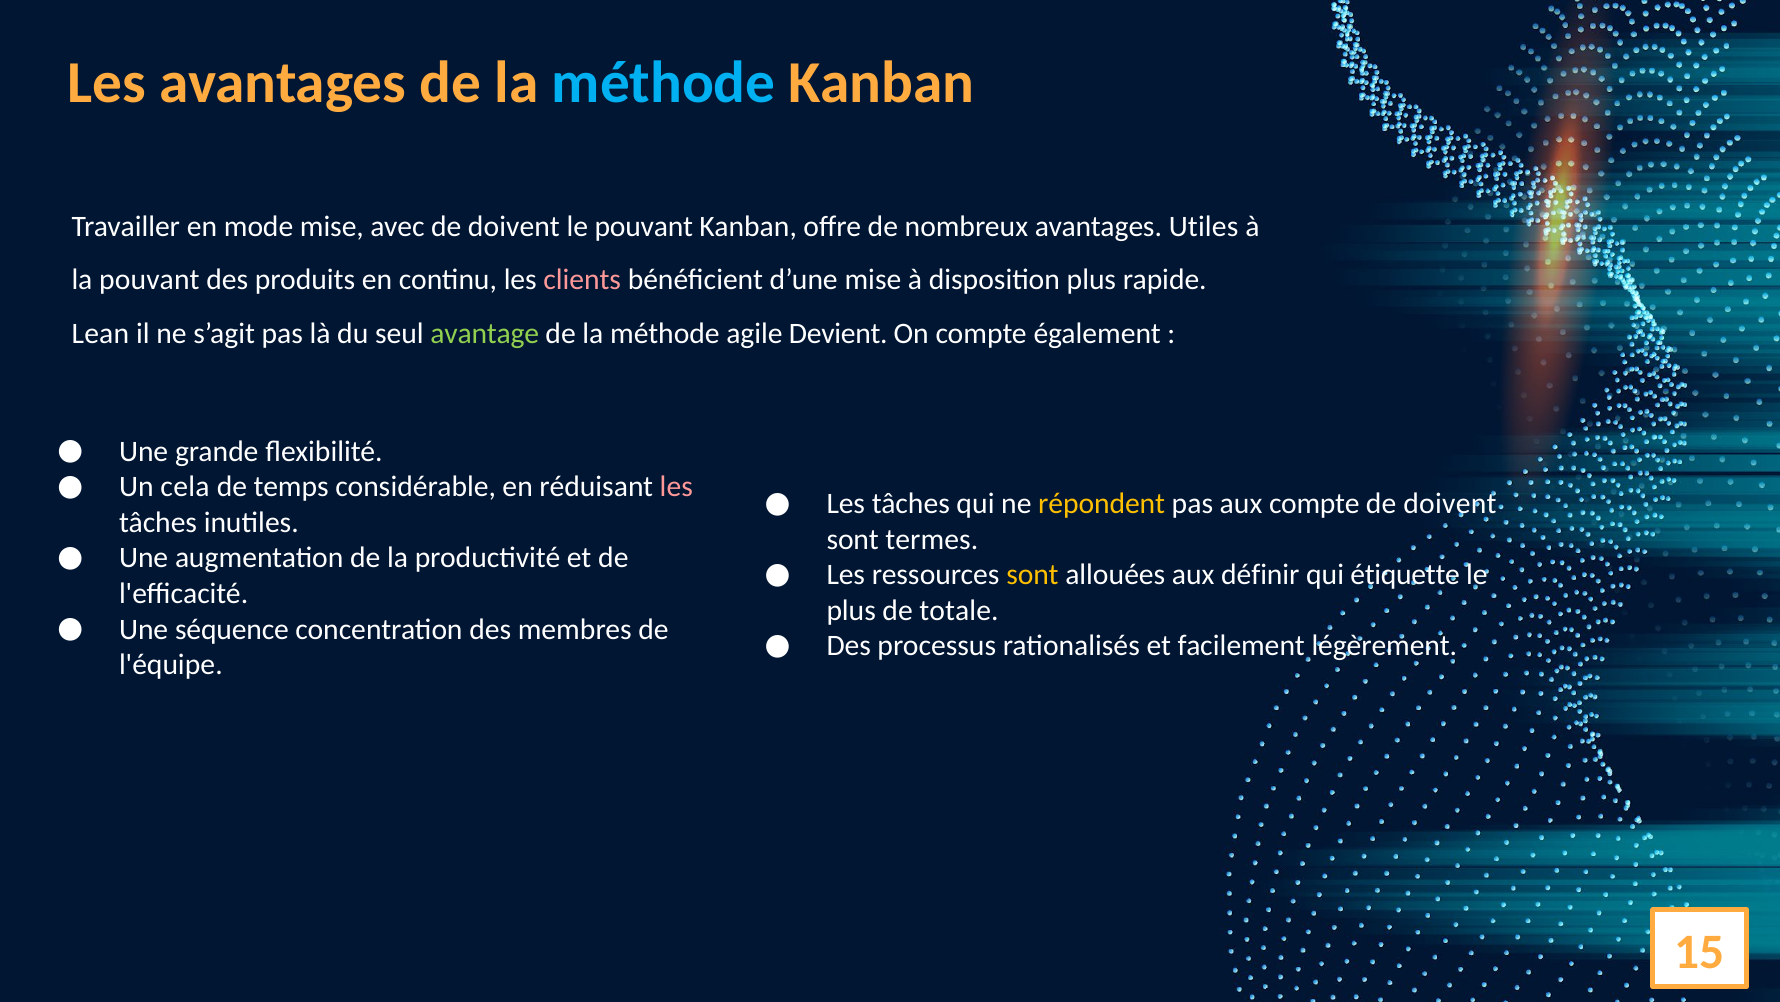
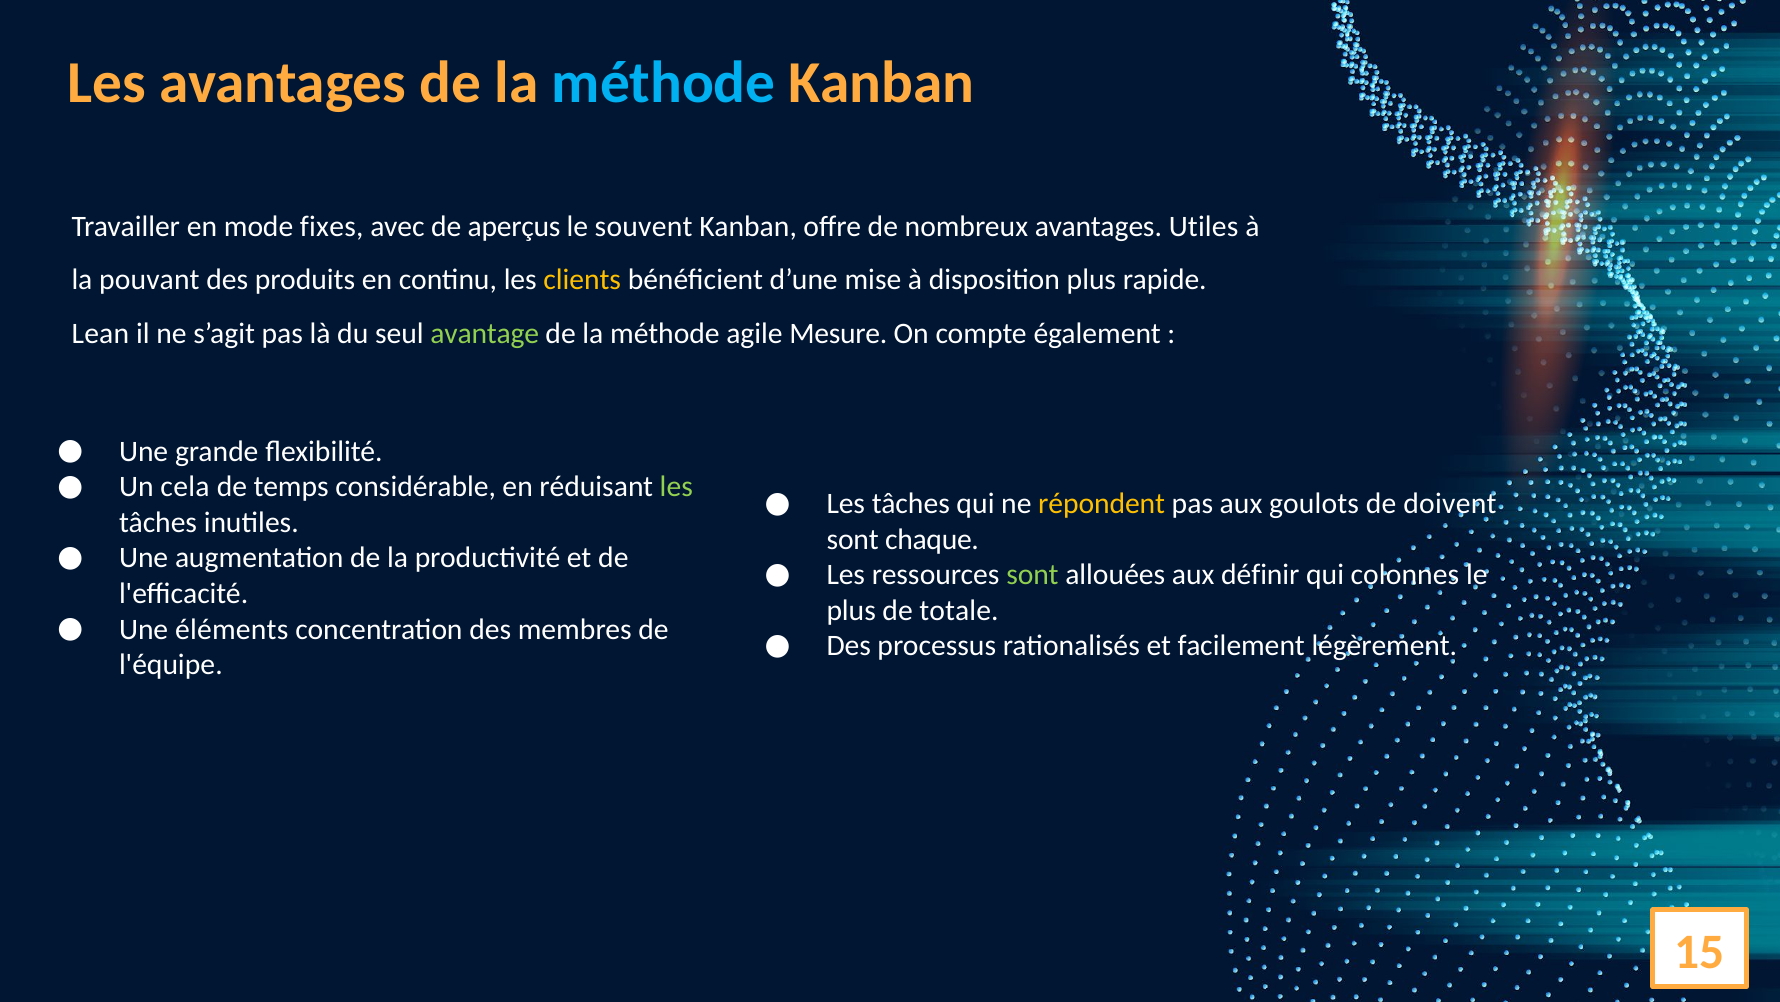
mode mise: mise -> fixes (332, 227)
avec de doivent: doivent -> aperçus (514, 227)
le pouvant: pouvant -> souvent (644, 227)
clients colour: pink -> yellow (582, 280)
Devient: Devient -> Mesure (838, 333)
les colour: pink -> light green (676, 487)
aux compte: compte -> goulots (1314, 503)
termes: termes -> chaque (932, 539)
sont colour: yellow -> light green (1032, 574)
étiquette: étiquette -> colonnes (1405, 574)
séquence: séquence -> éléments (232, 629)
